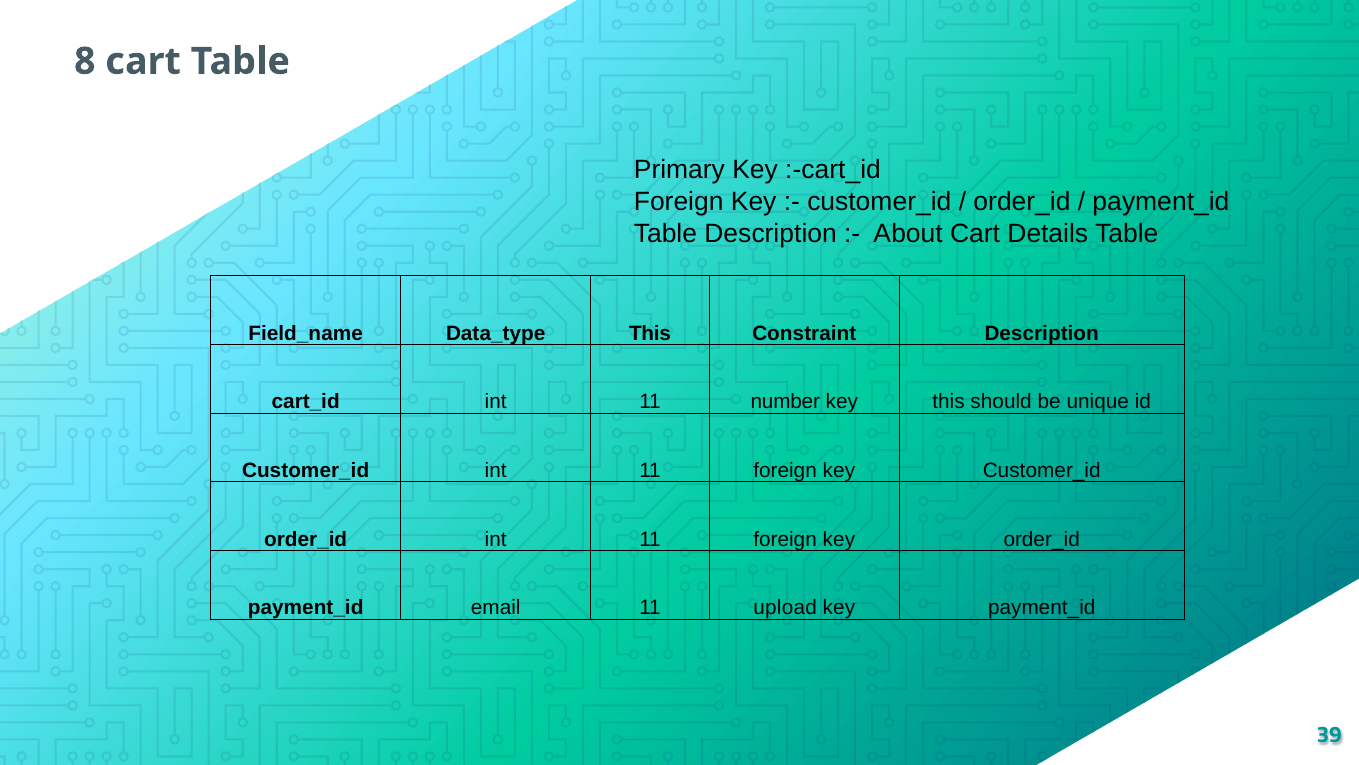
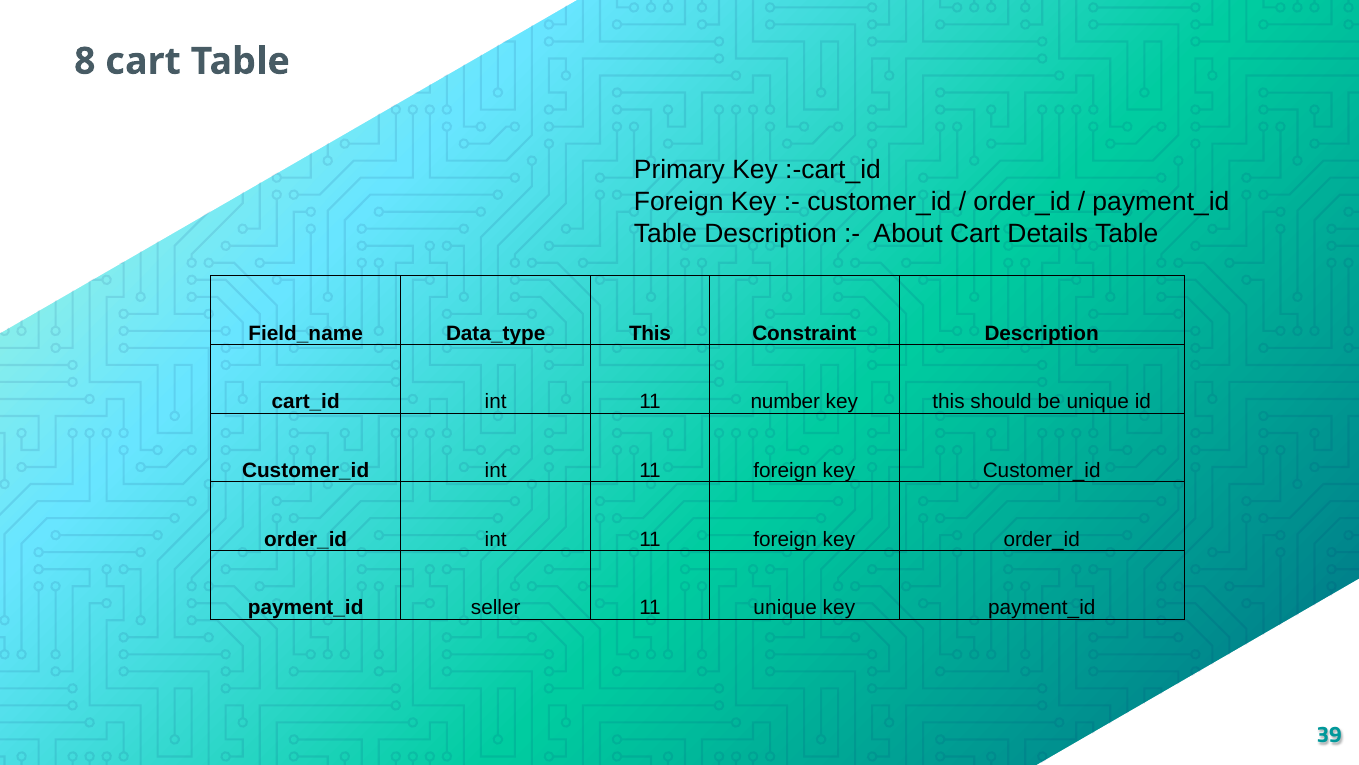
email: email -> seller (496, 608)
11 upload: upload -> unique (785, 608)
